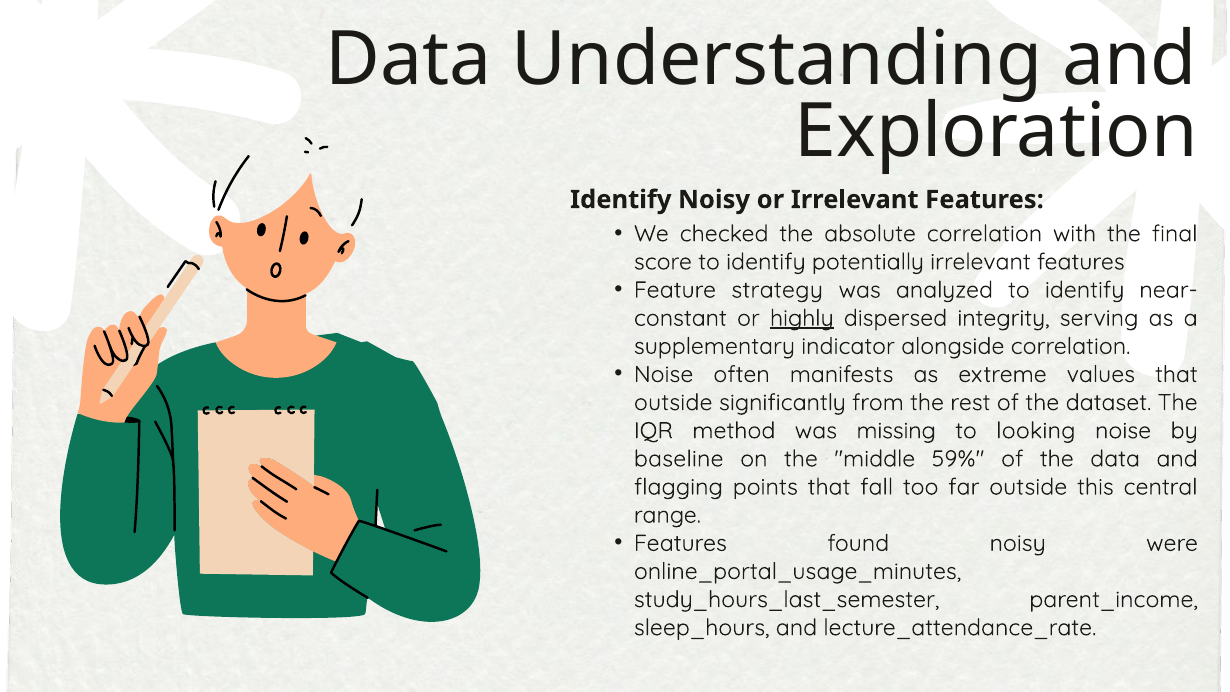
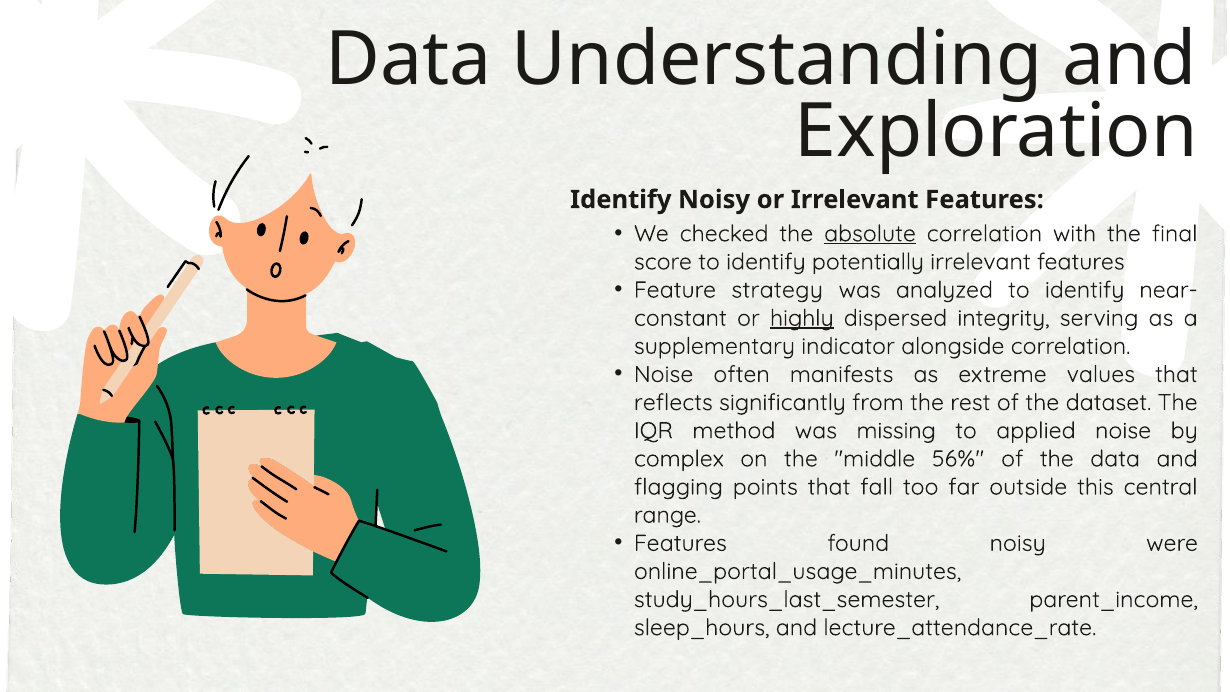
absolute underline: none -> present (870, 234)
outside: outside -> reflects (673, 402)
looking: looking -> applied (1036, 431)
baseline: baseline -> complex (679, 459)
59%: 59% -> 56% (958, 459)
